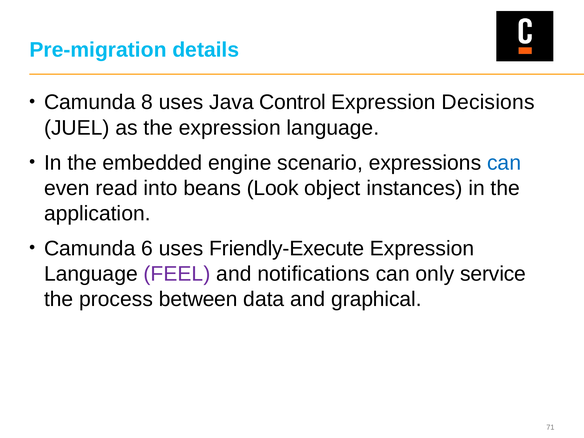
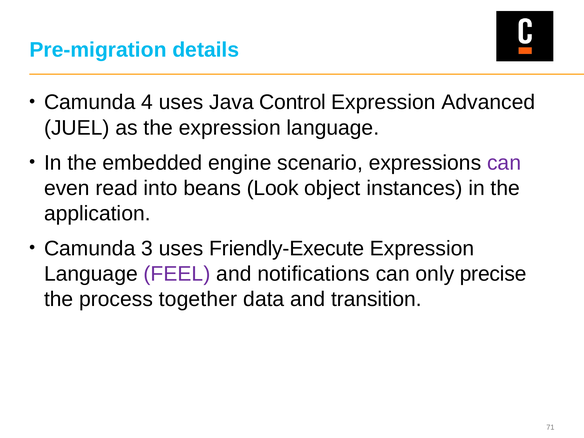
8: 8 -> 4 (147, 102)
Decisions: Decisions -> Advanced (488, 102)
can colour: blue -> purple (504, 163)
6: 6 -> 3 (147, 249)
service: service -> precise (493, 274)
between: between -> together (198, 299)
graphical: graphical -> transition (376, 299)
